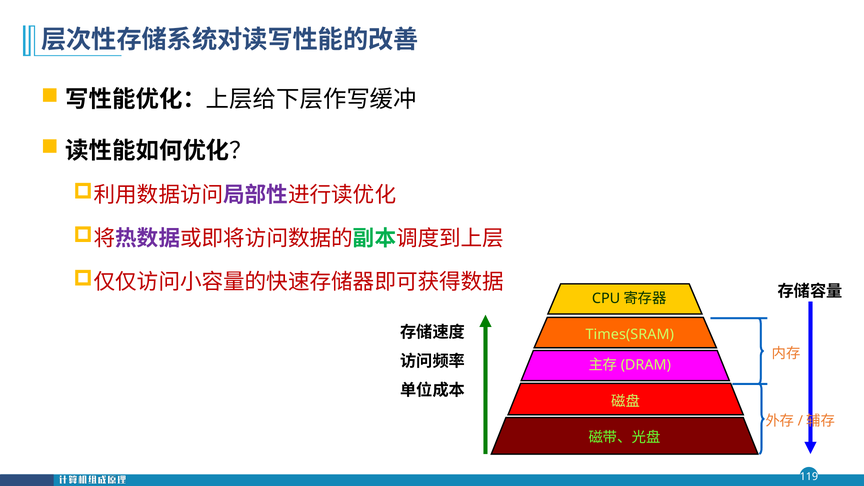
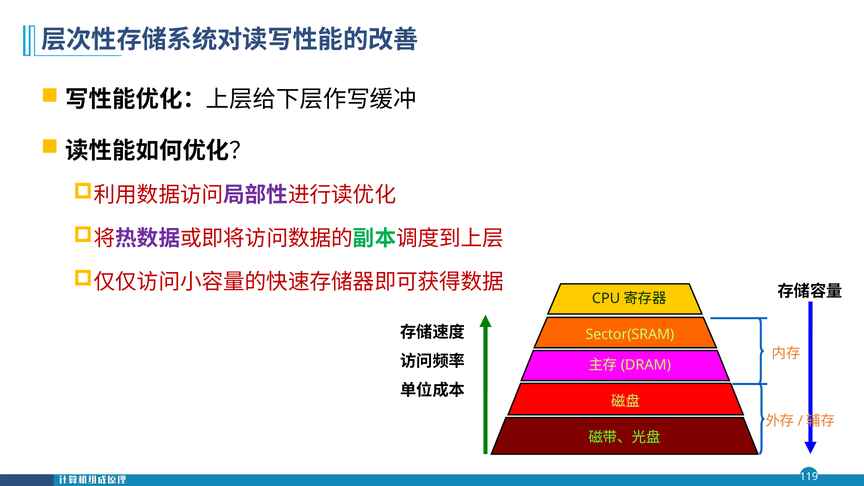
Times(SRAM: Times(SRAM -> Sector(SRAM (630, 335)
